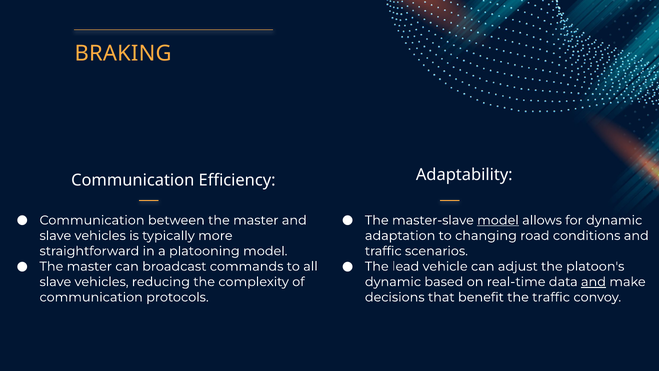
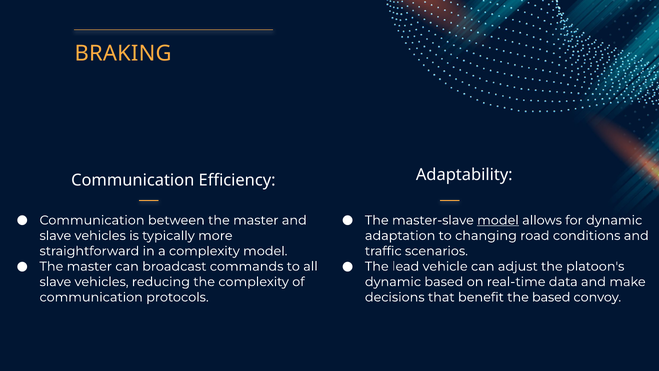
a platooning: platooning -> complexity (204, 251)
and underline: present -> none (593, 282)
the traffic: traffic -> based (551, 297)
